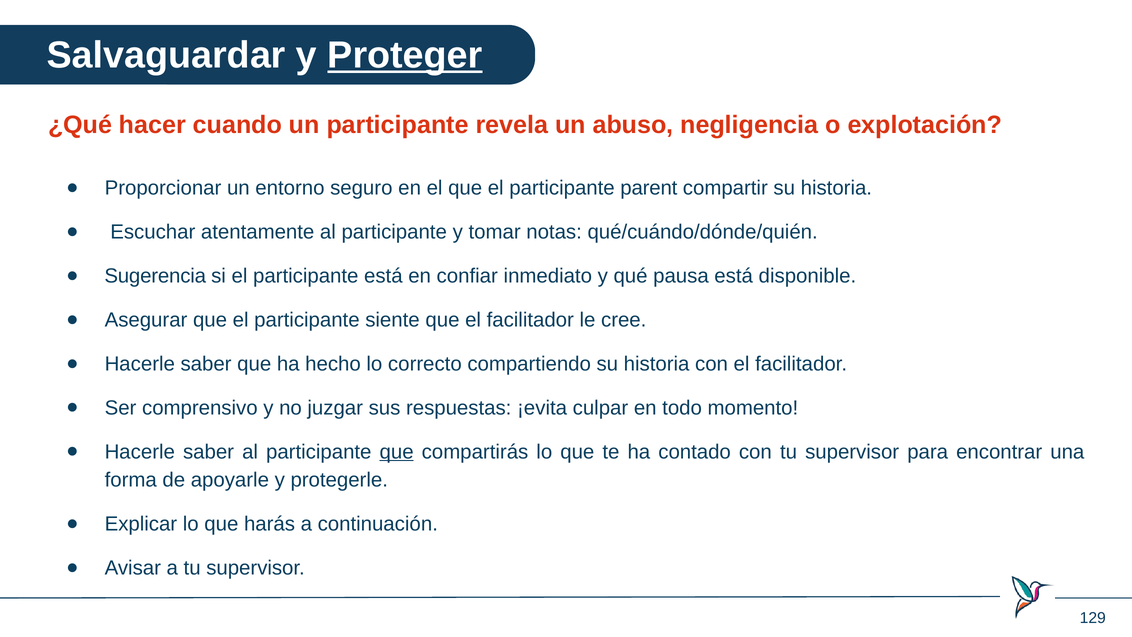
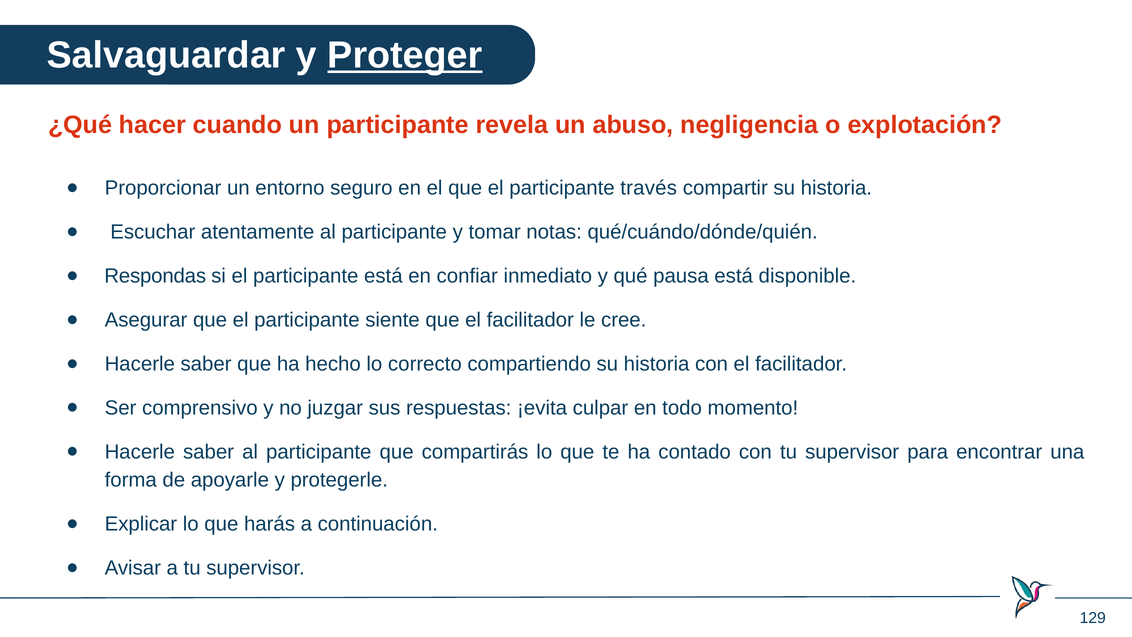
parent: parent -> través (649, 188)
Sugerencia: Sugerencia -> Respondas (155, 276)
que underline: present -> none (397, 452)
